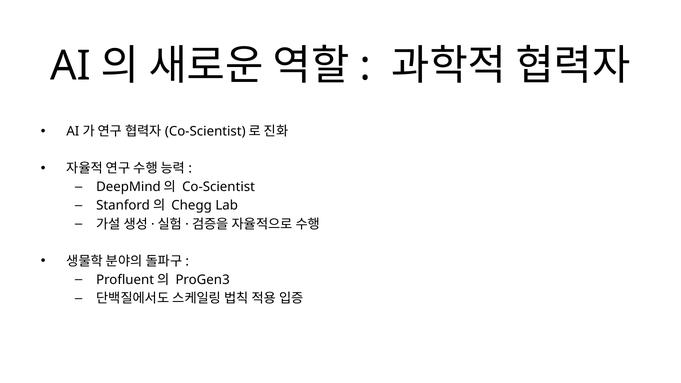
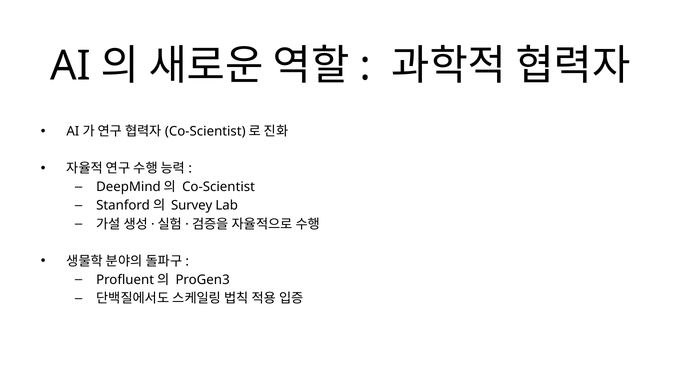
Chegg: Chegg -> Survey (192, 206)
